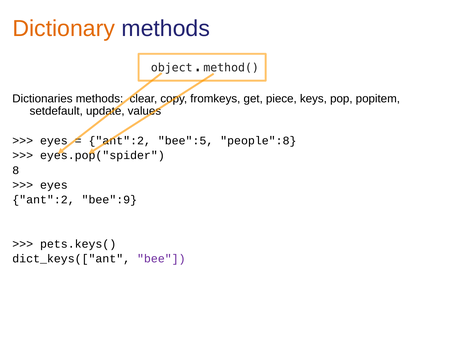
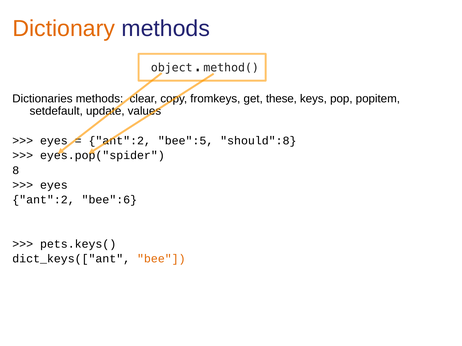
piece: piece -> these (281, 99)
people":8: people":8 -> should":8 (258, 141)
bee":9: bee":9 -> bee":6 (109, 200)
bee colour: purple -> orange (161, 259)
